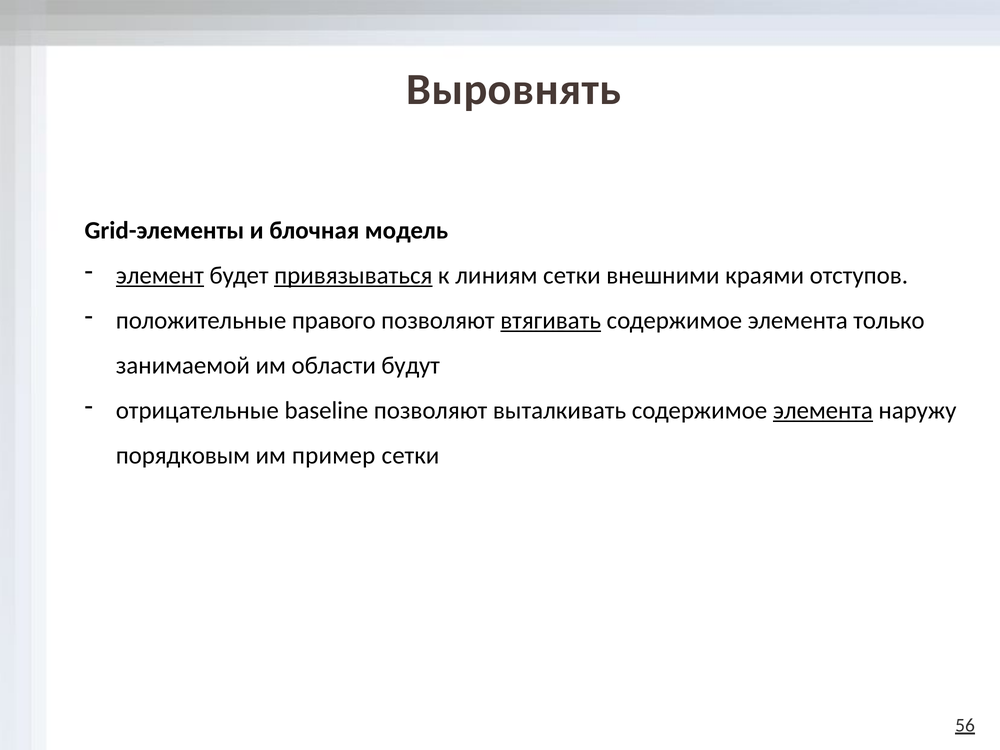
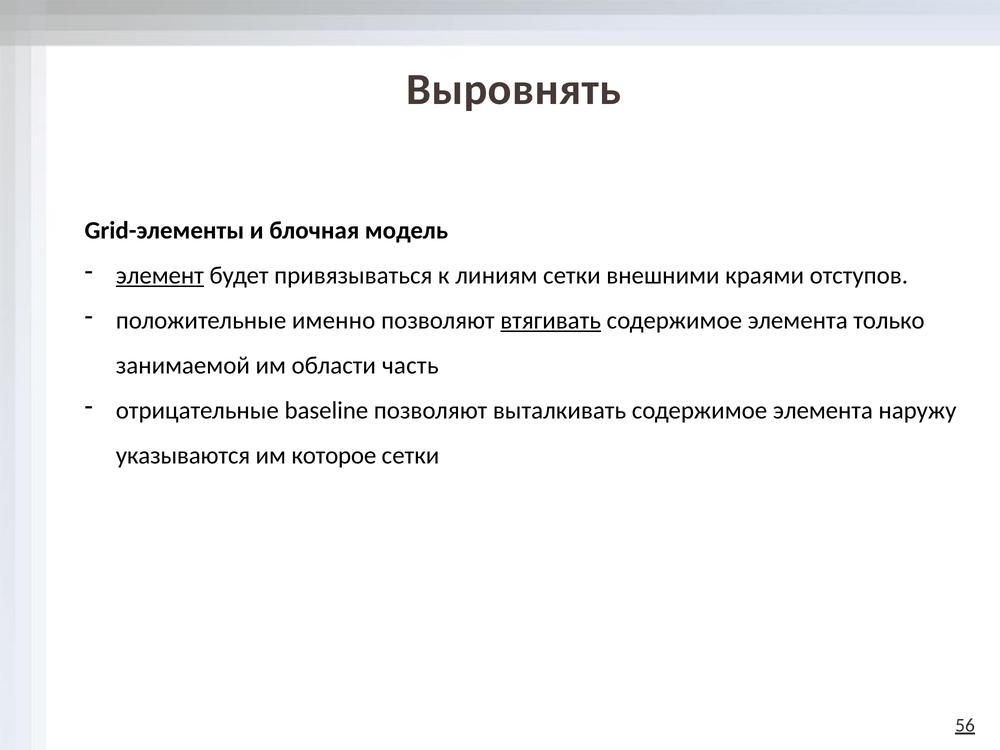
привязываться underline: present -> none (353, 276)
правого: правого -> именно (334, 321)
будут: будут -> часть (410, 366)
элемента underline: present -> none (823, 411)
порядковым: порядковым -> указываются (183, 456)
пример: пример -> которое (334, 456)
